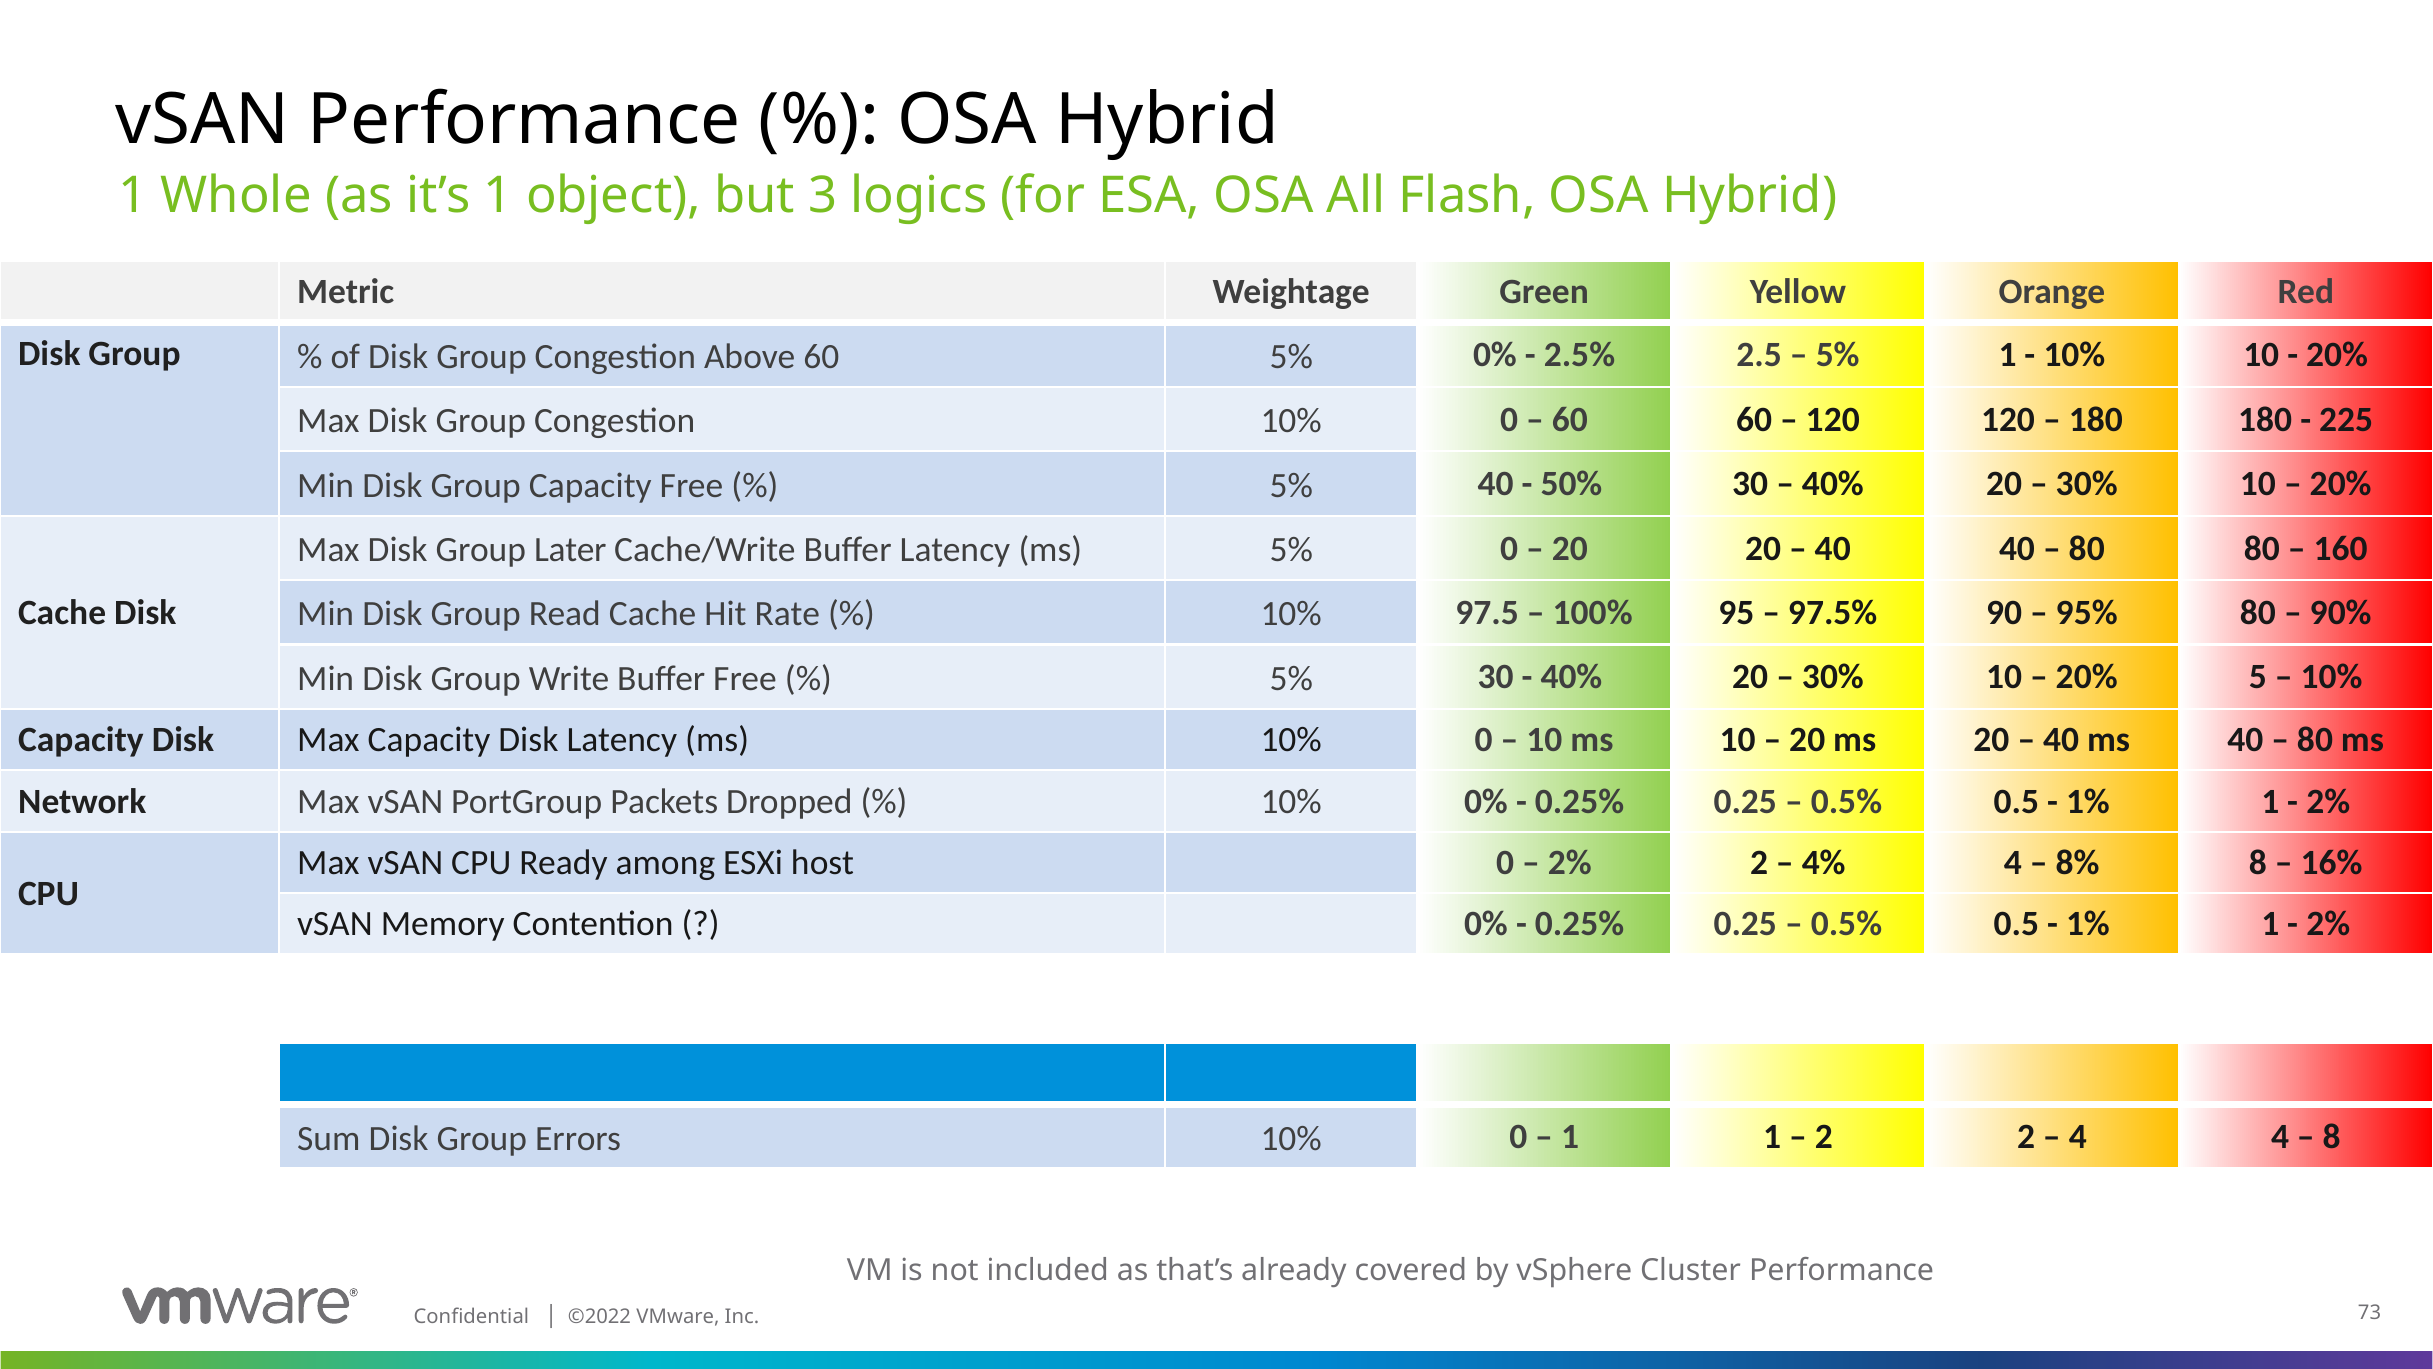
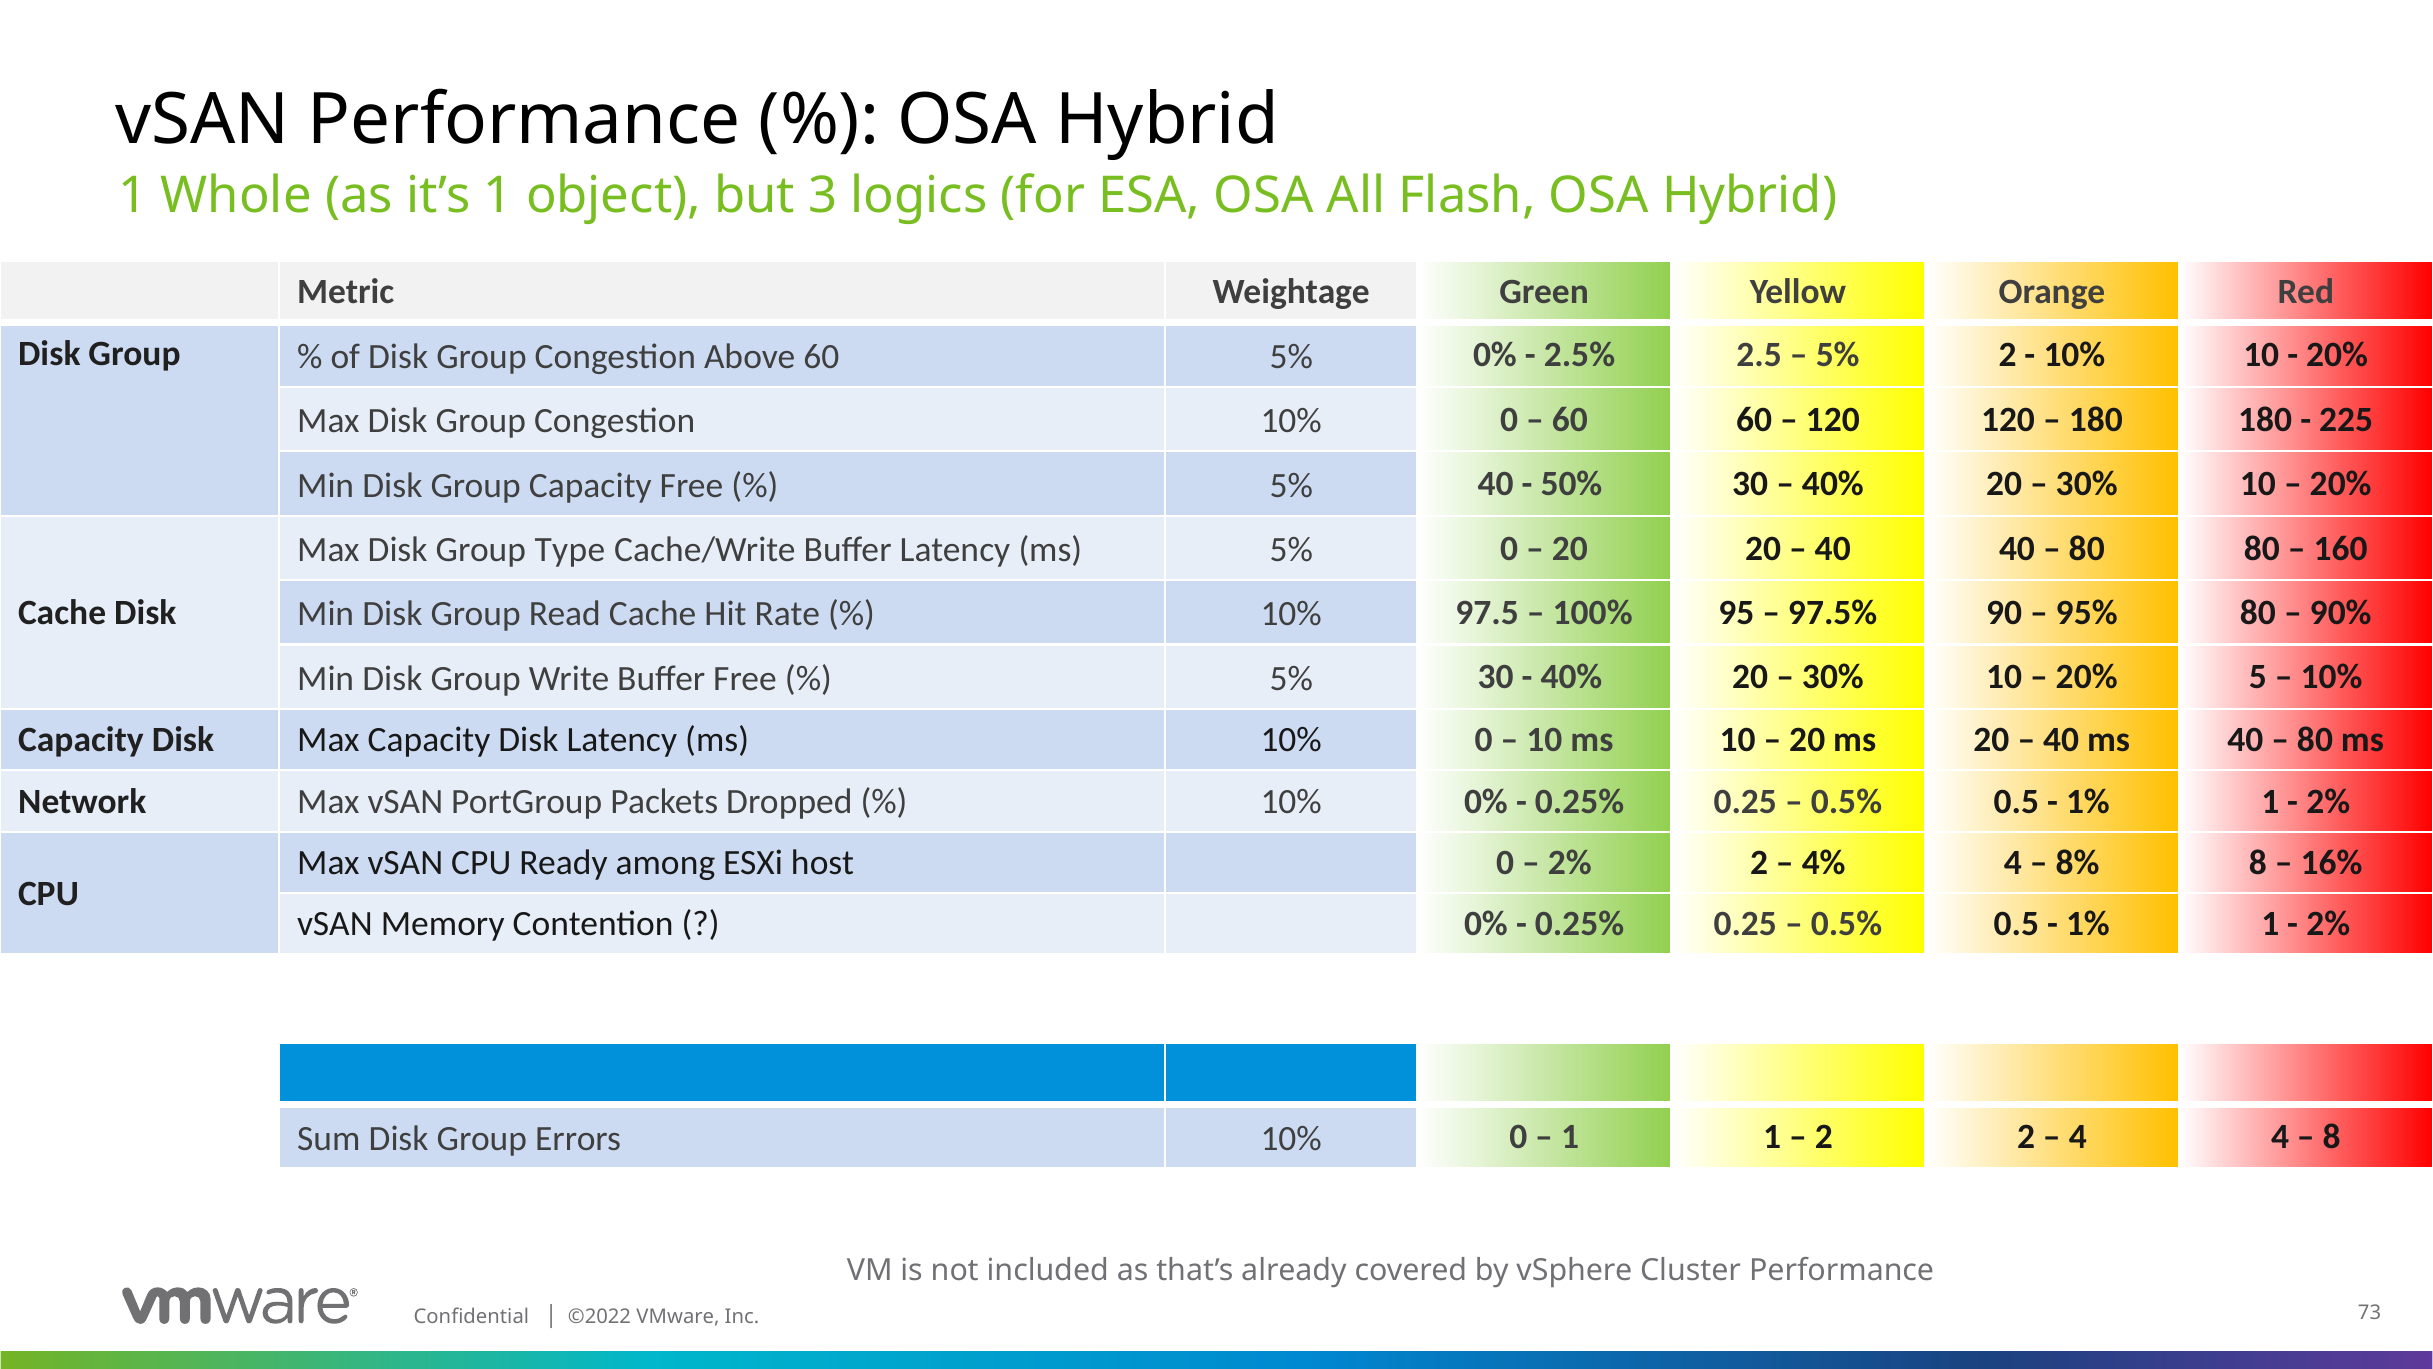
5% 1: 1 -> 2 (2007, 355)
Later: Later -> Type (570, 550)
